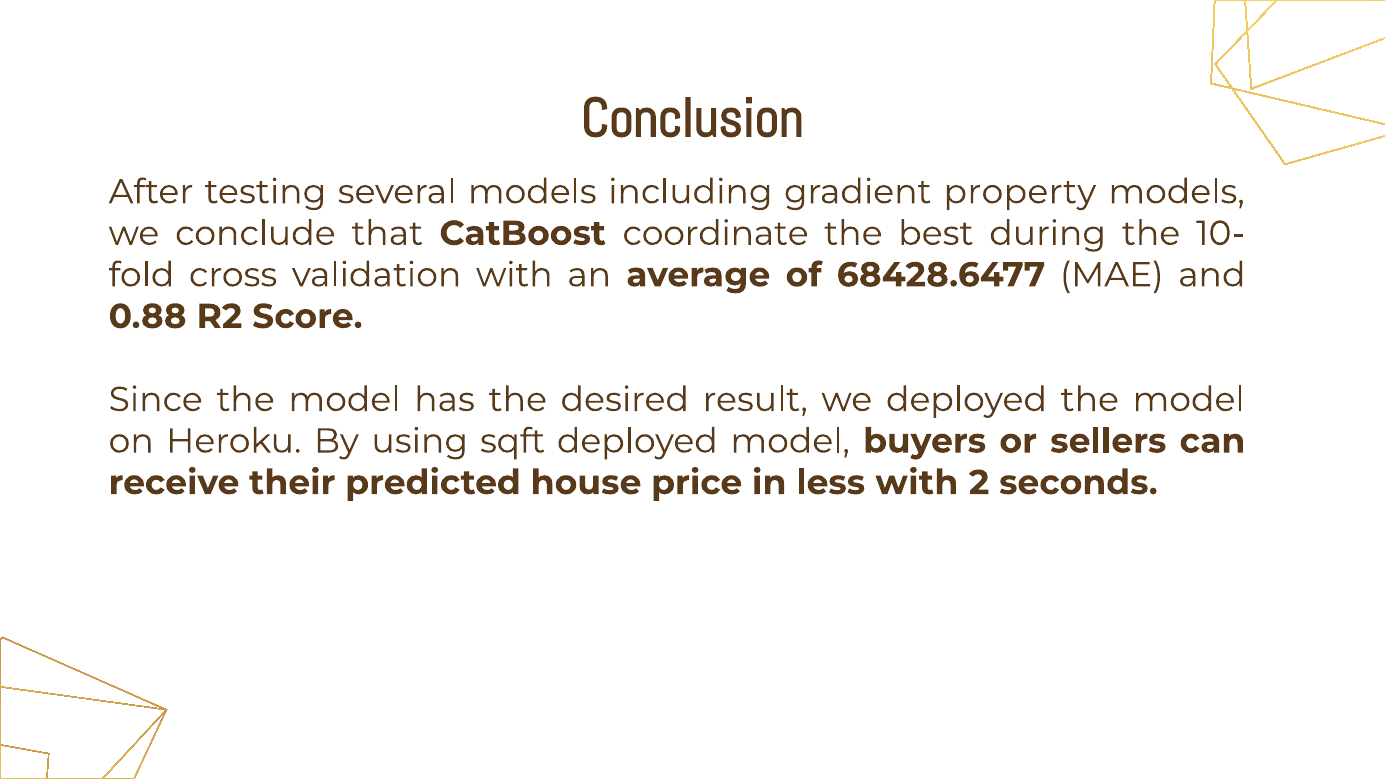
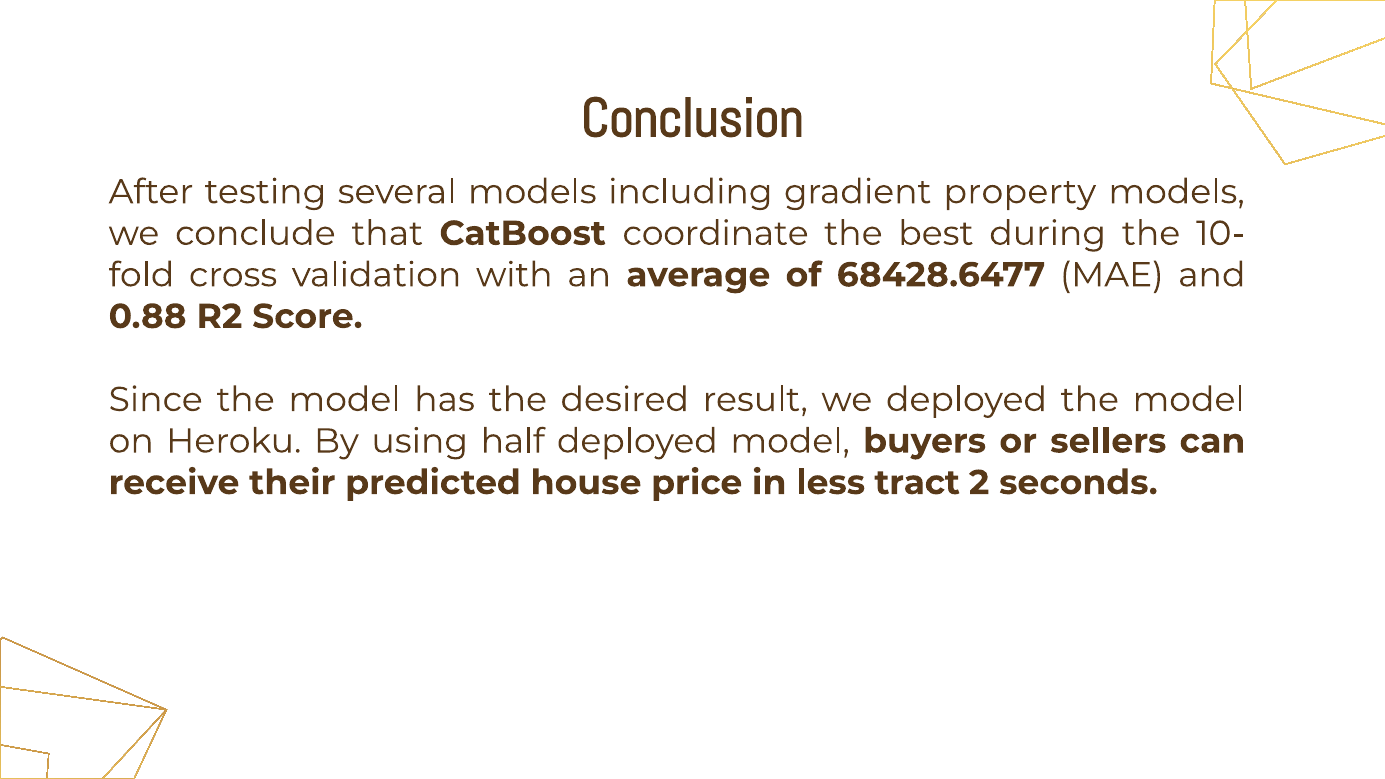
sqft: sqft -> half (513, 441)
less with: with -> tract (917, 483)
